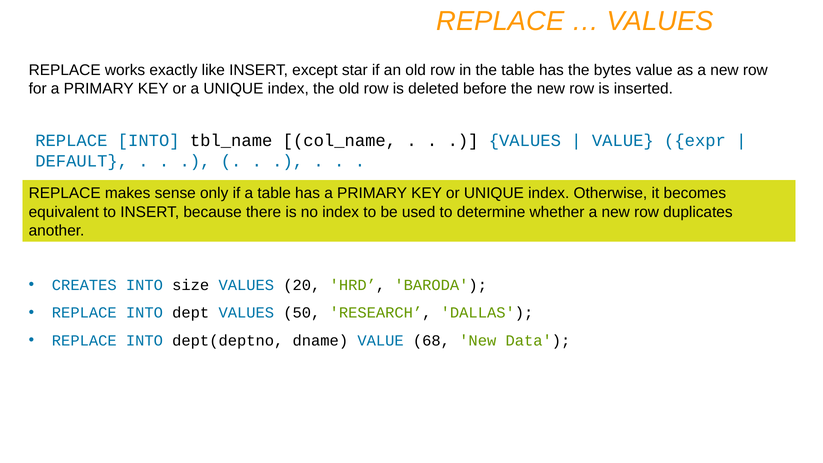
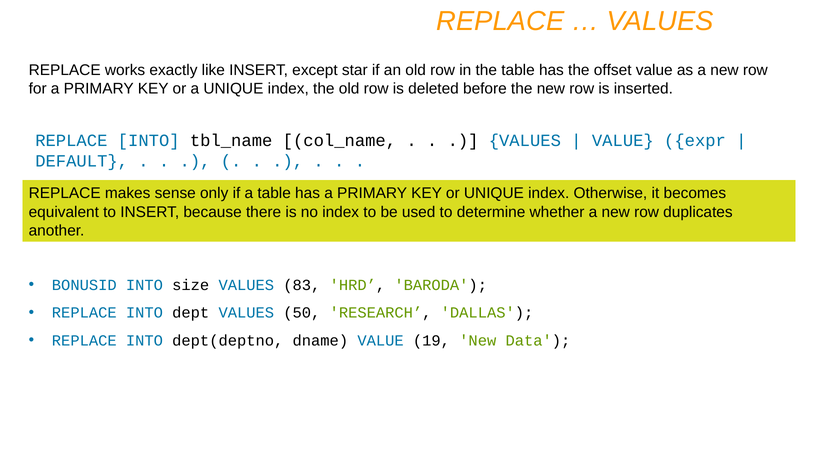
bytes: bytes -> offset (613, 70)
CREATES: CREATES -> BONUSID (84, 285)
20: 20 -> 83 (302, 285)
68: 68 -> 19 (431, 341)
